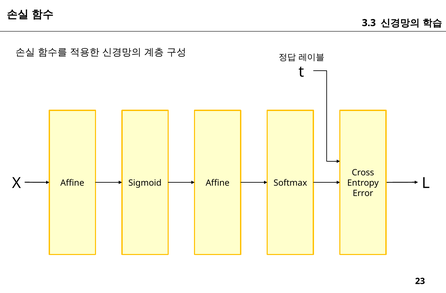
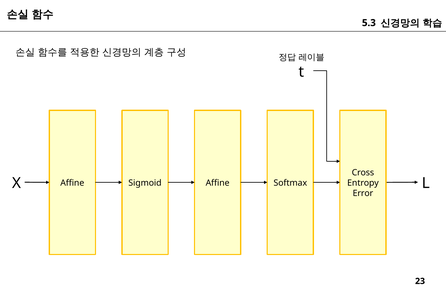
3.3: 3.3 -> 5.3 (369, 23)
